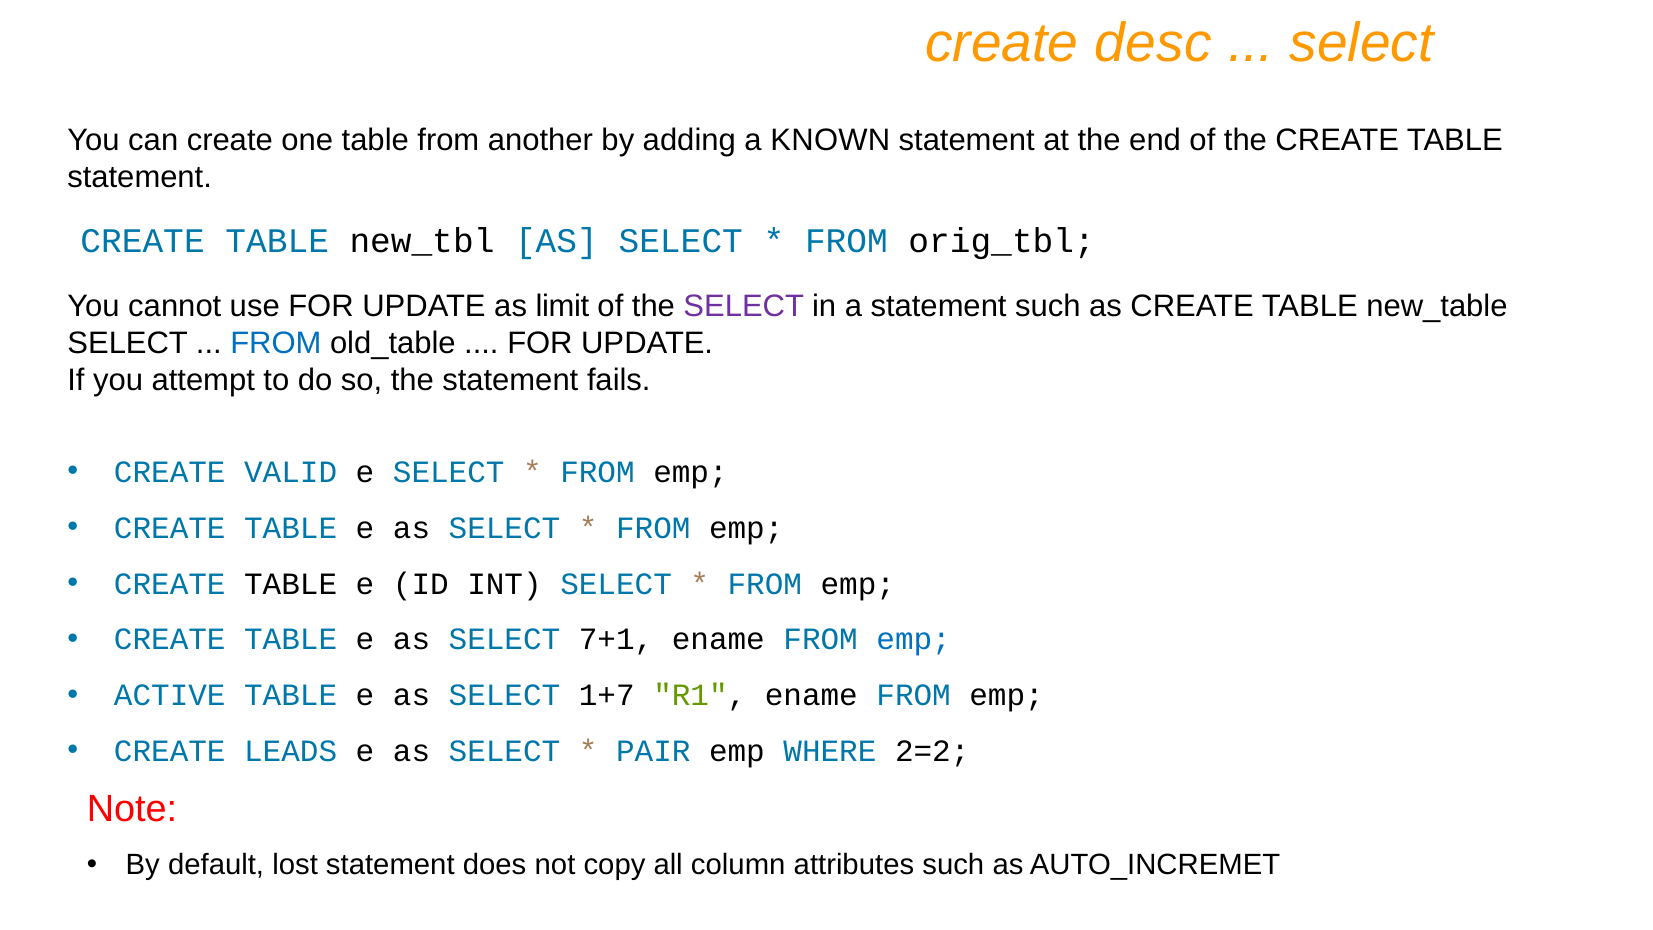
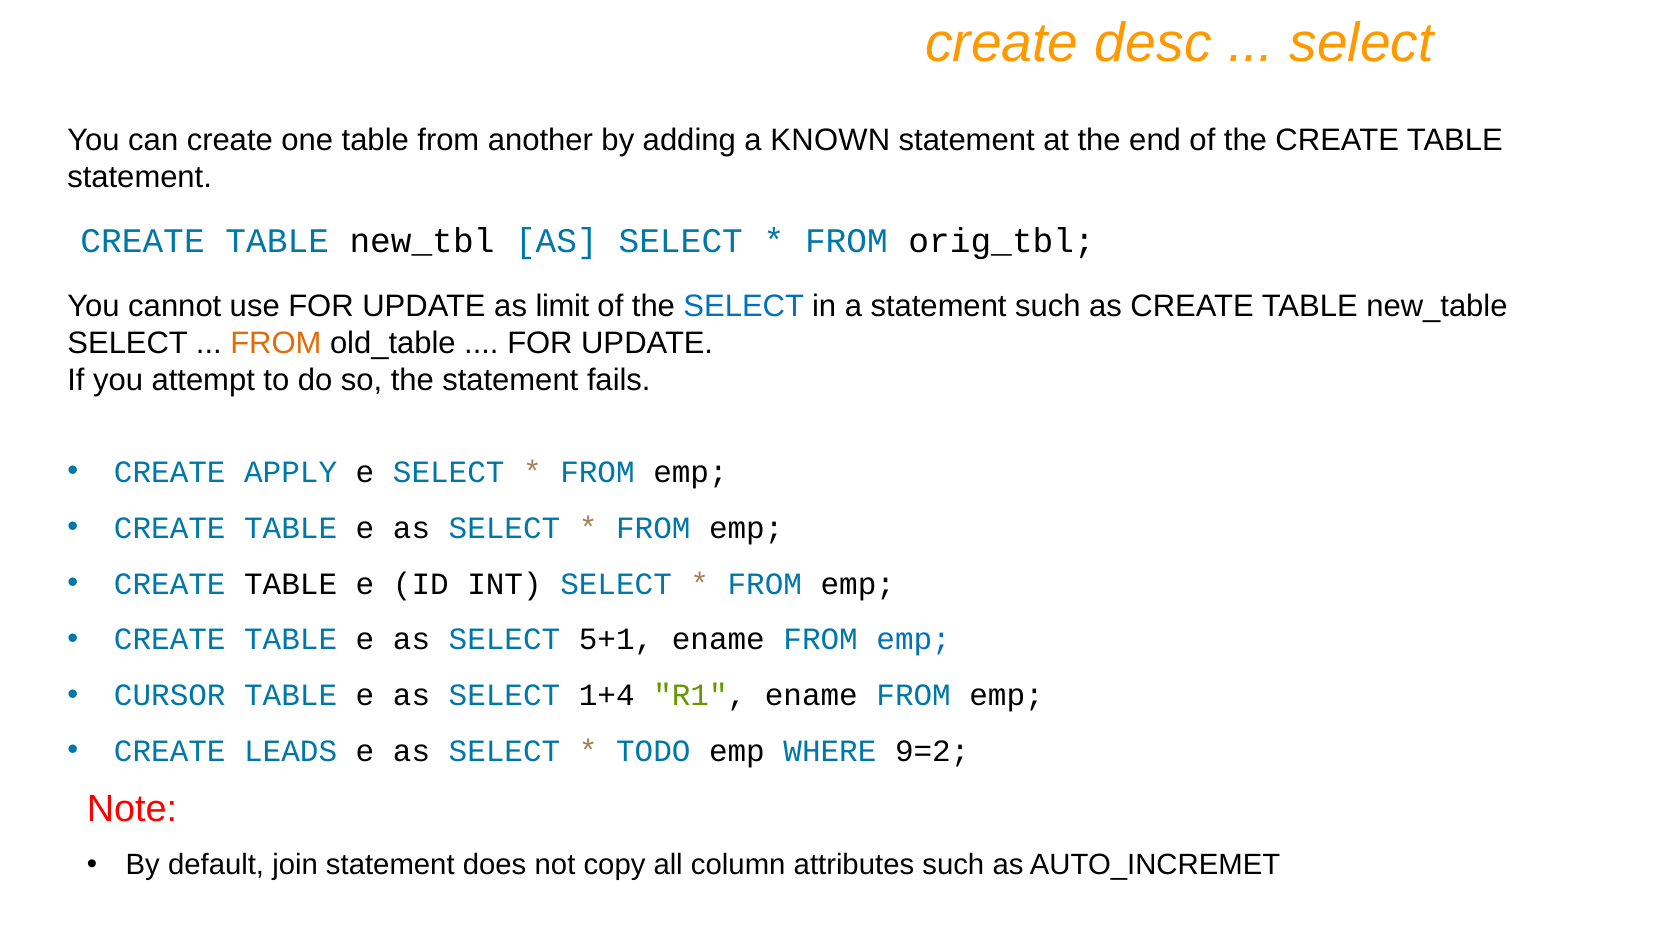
SELECT colour: purple -> blue (744, 306)
FROM colour: blue -> orange (276, 343)
VALID: VALID -> APPLY (291, 472)
7+1: 7+1 -> 5+1 (616, 640)
ACTIVE: ACTIVE -> CURSOR (170, 695)
1+7: 1+7 -> 1+4 (607, 695)
PAIR: PAIR -> TODO (653, 751)
2=2: 2=2 -> 9=2 (932, 751)
lost: lost -> join (295, 865)
